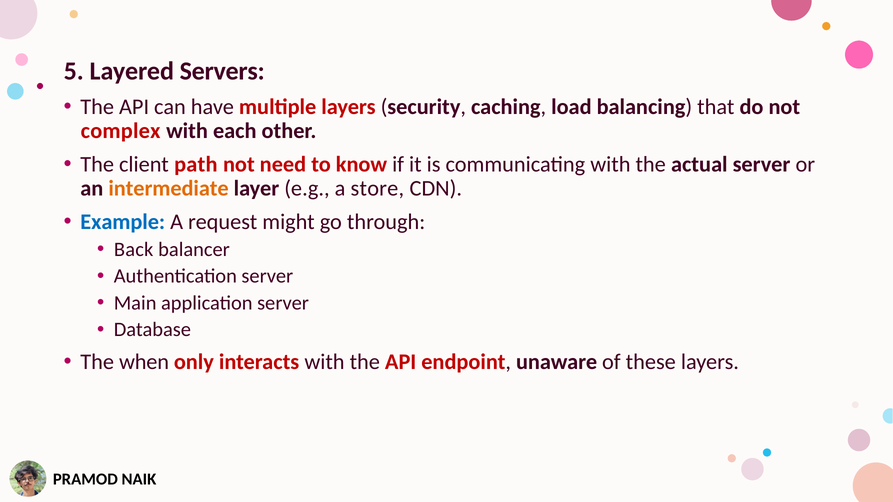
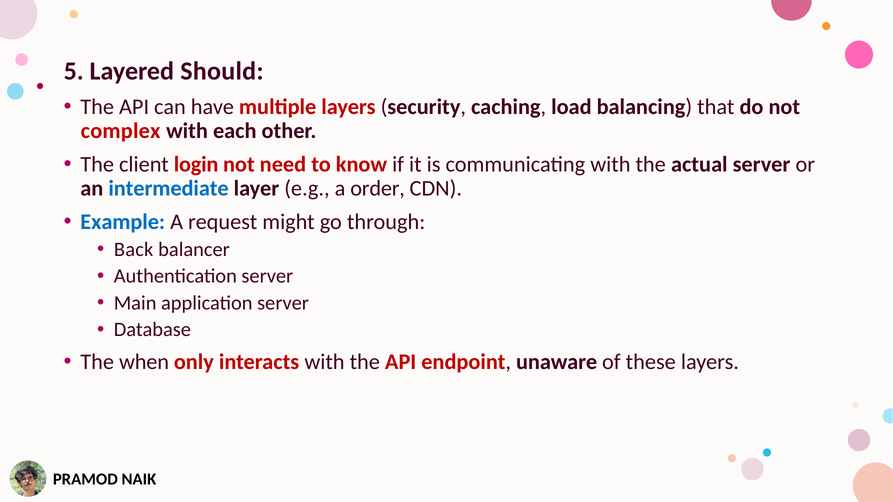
Servers: Servers -> Should (222, 71)
path: path -> login (196, 164)
intermediate colour: orange -> blue (169, 188)
store: store -> order (378, 188)
